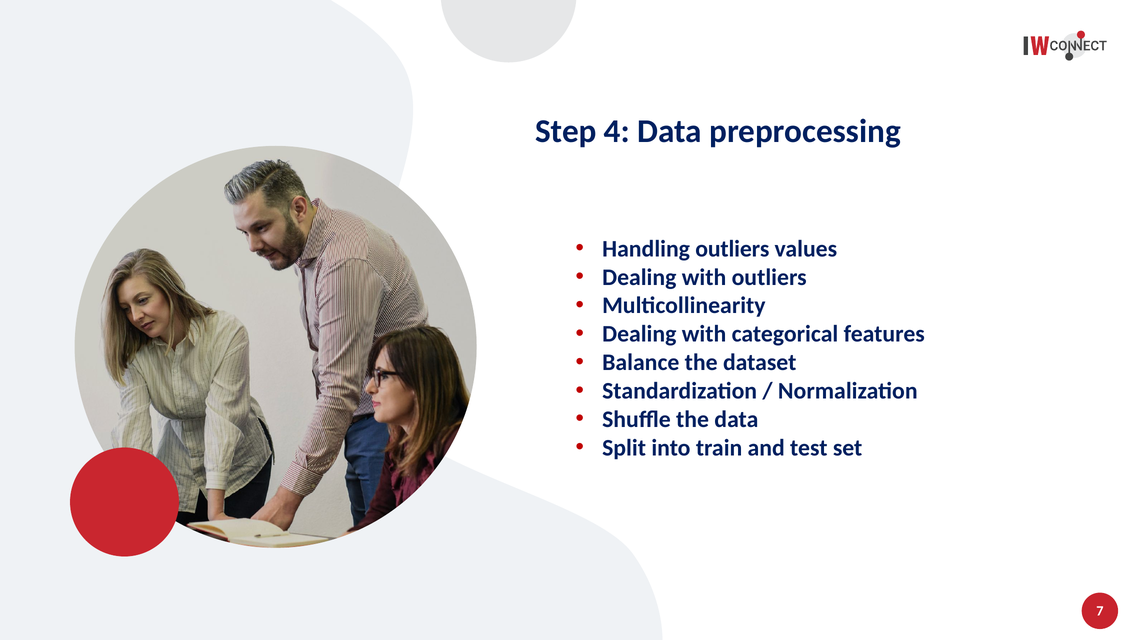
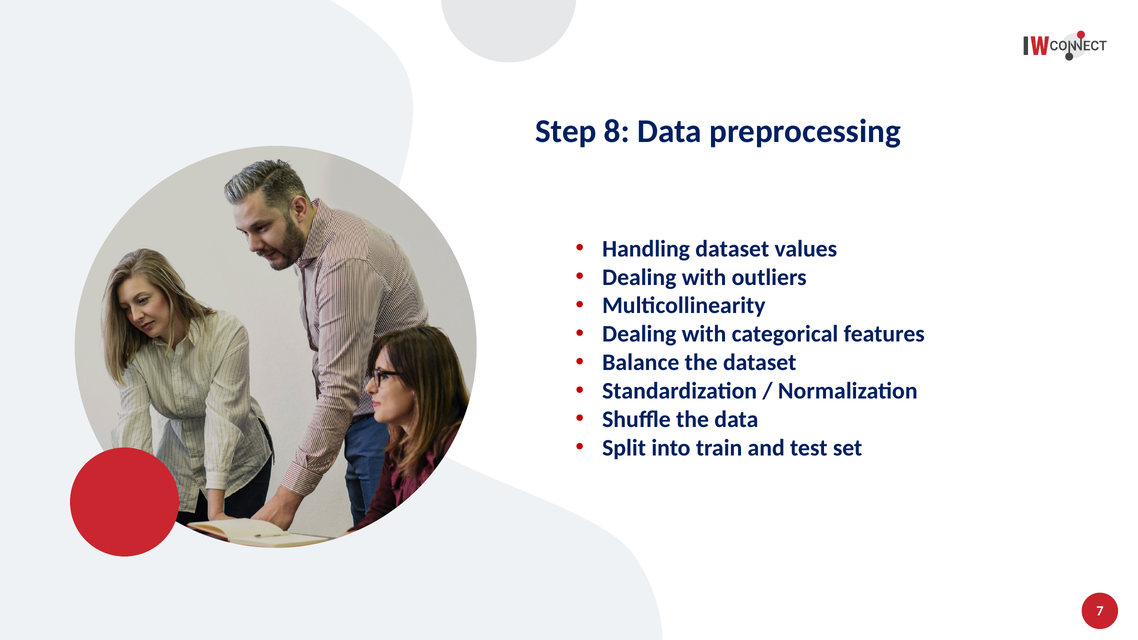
4: 4 -> 8 (617, 132)
Handling outliers: outliers -> dataset (732, 249)
